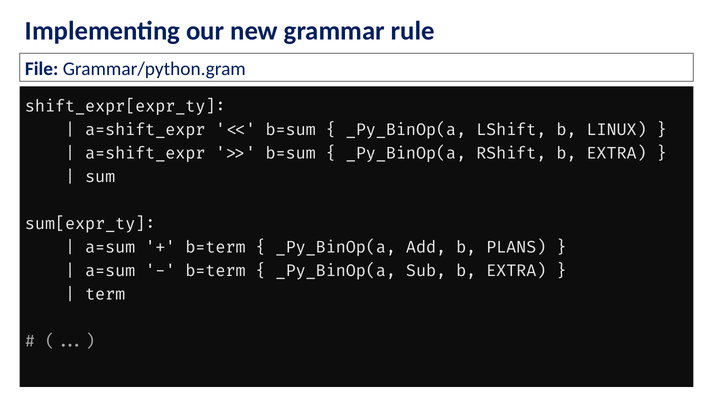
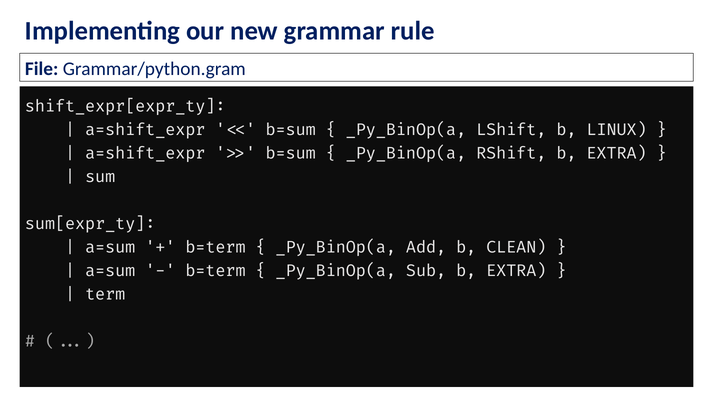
PLANS: PLANS -> CLEAN (516, 247)
